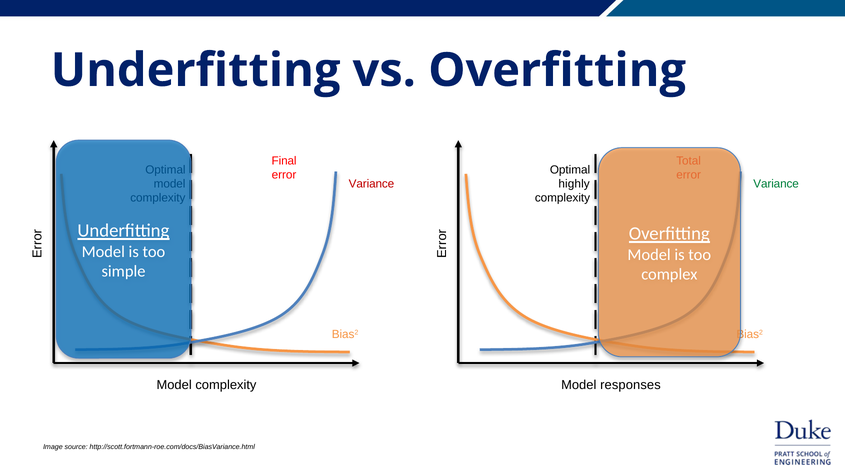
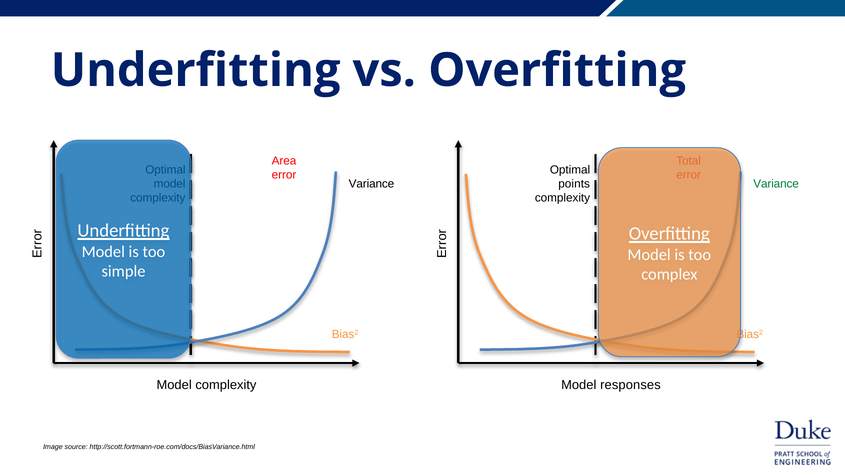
Final: Final -> Area (284, 161)
highly: highly -> points (574, 184)
Variance colour: red -> black (372, 184)
